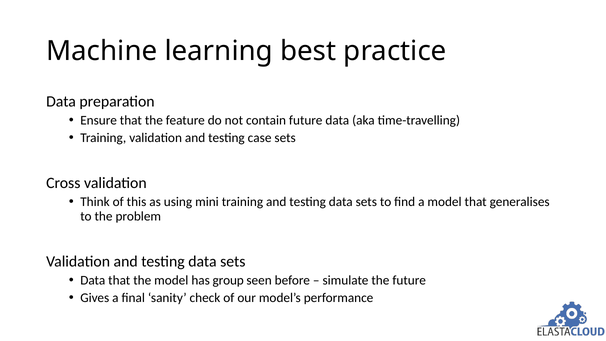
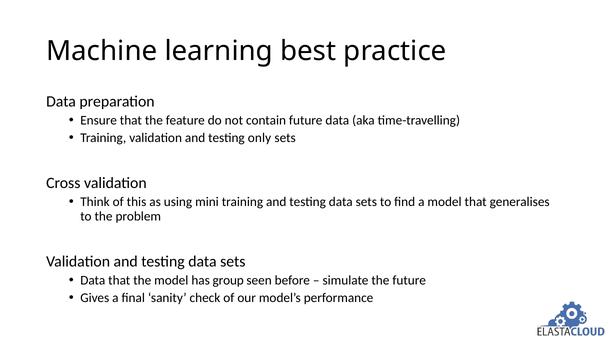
case: case -> only (260, 138)
